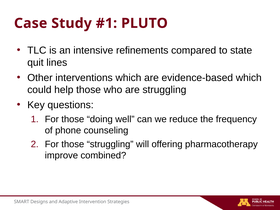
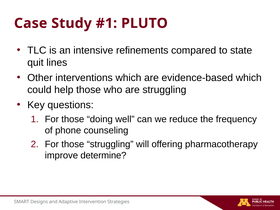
combined: combined -> determine (103, 155)
